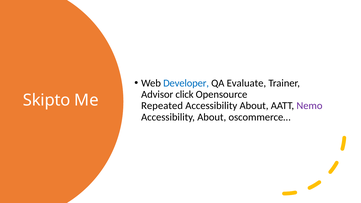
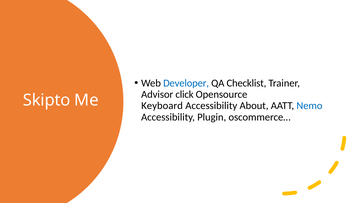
Evaluate: Evaluate -> Checklist (246, 83)
Repeated: Repeated -> Keyboard (162, 106)
Nemo colour: purple -> blue (309, 106)
About: About -> Plugin (212, 117)
